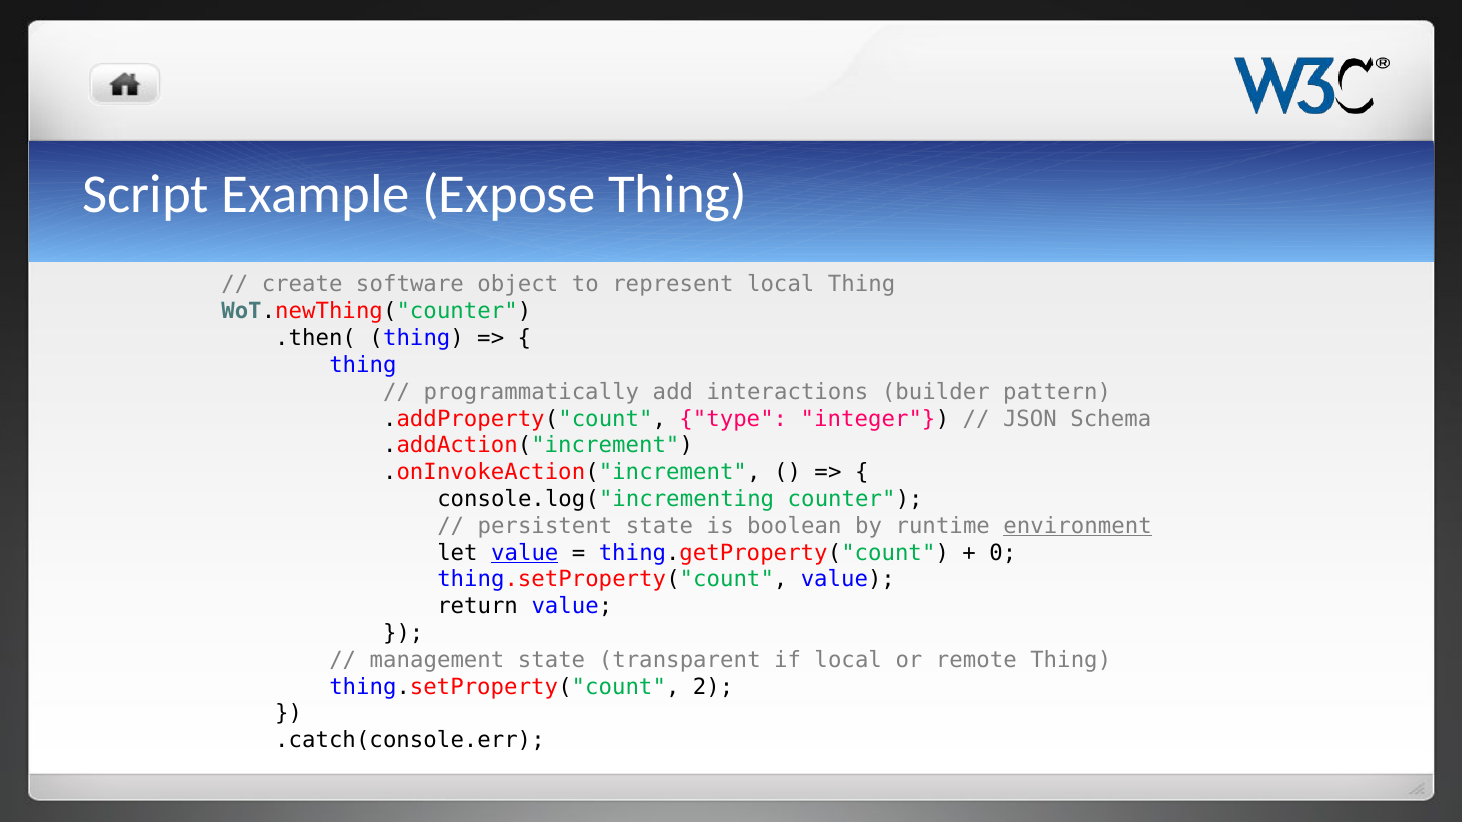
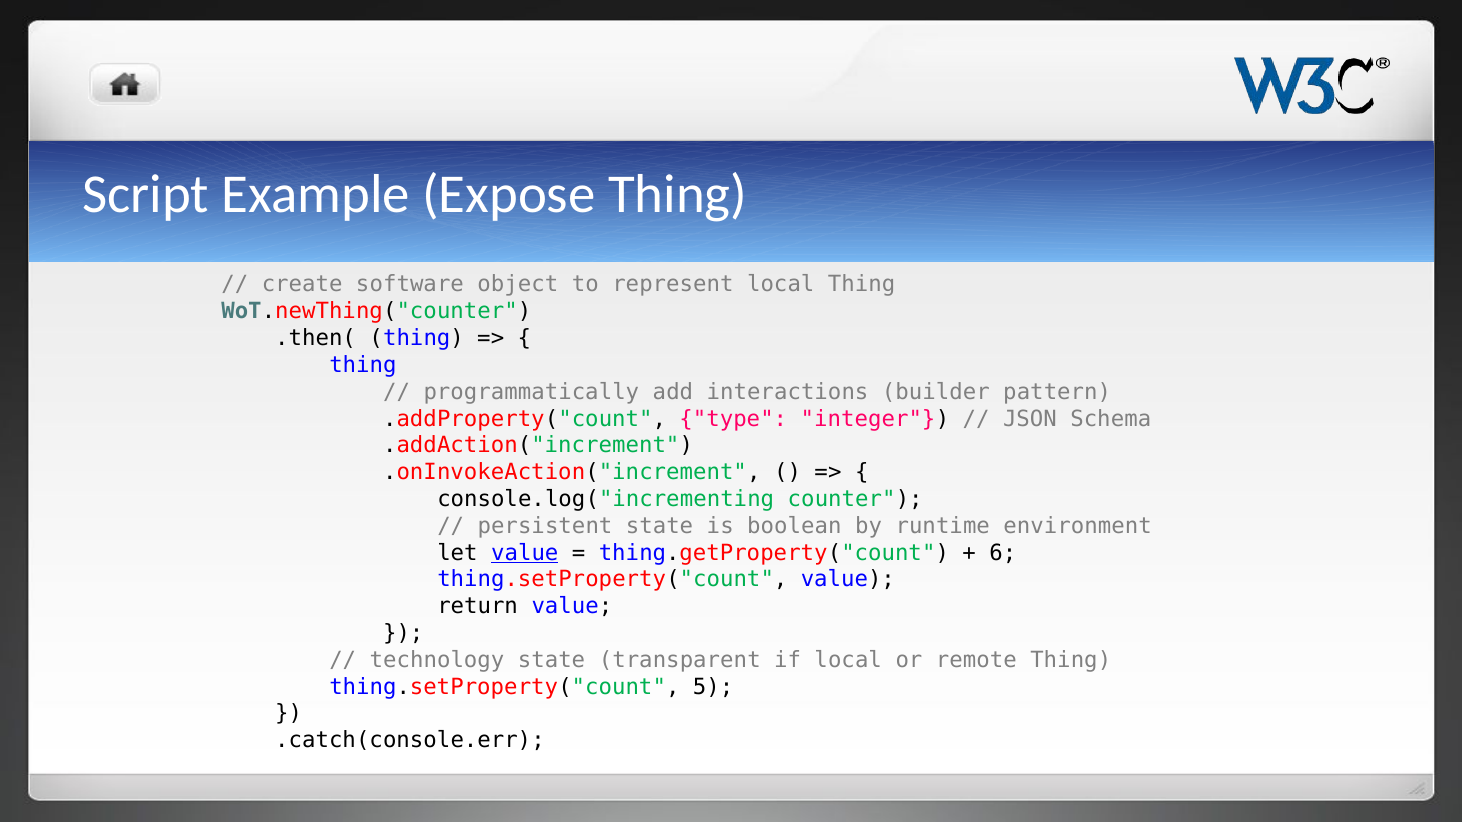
environment underline: present -> none (1078, 526)
0: 0 -> 6 (1003, 553)
management: management -> technology (437, 660)
2: 2 -> 5 (713, 687)
